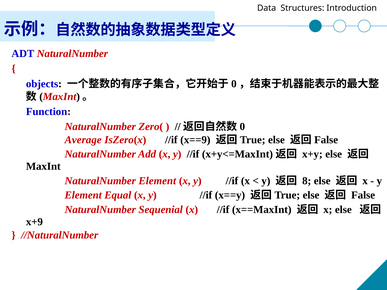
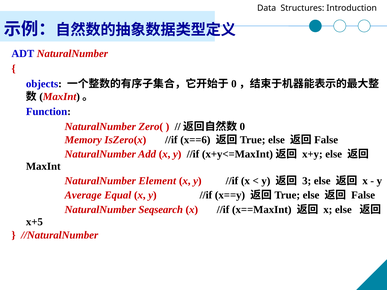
Average: Average -> Memory (83, 140)
x==9: x==9 -> x==6 (195, 140)
8: 8 -> 3 (307, 181)
Element: Element -> Average (83, 195)
Sequenial: Sequenial -> Seqsearch (161, 210)
x+9: x+9 -> x+5 (34, 222)
